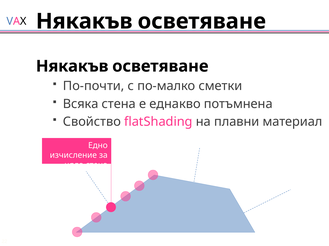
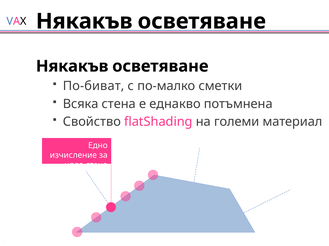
По-почти: По-почти -> По-биват (94, 86)
плавни: плавни -> големи (237, 122)
